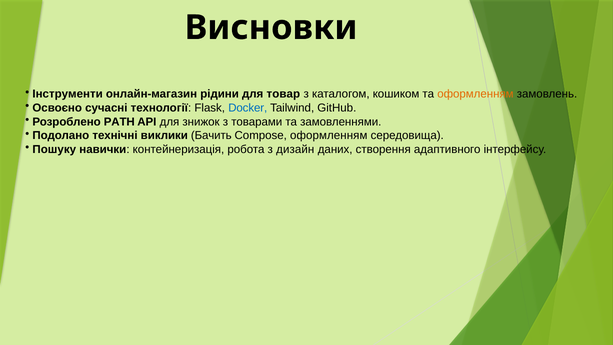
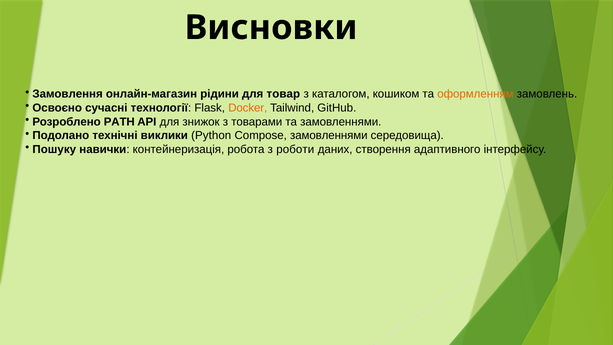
Інструменти: Інструменти -> Замовлення (68, 94)
Docker colour: blue -> orange (248, 108)
Бачить: Бачить -> Python (211, 136)
Compose оформленням: оформленням -> замовленнями (329, 136)
дизайн: дизайн -> роботи (295, 149)
